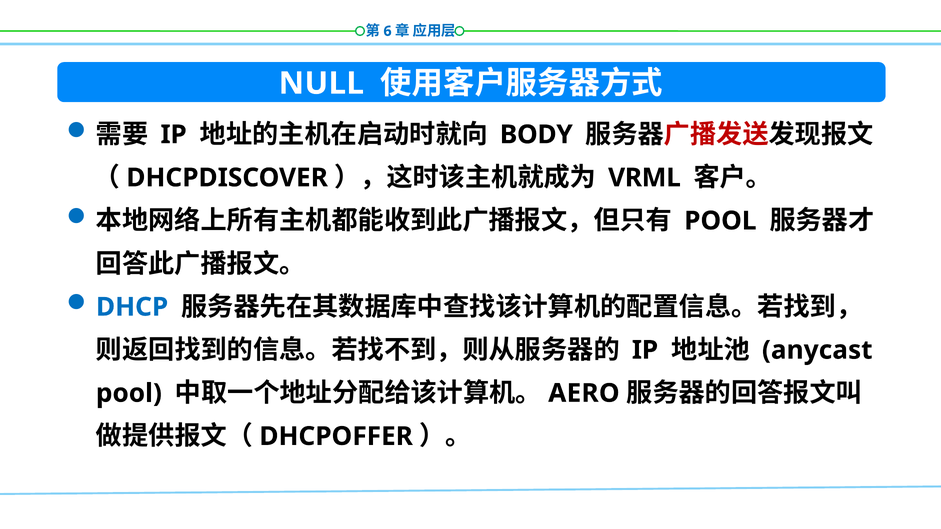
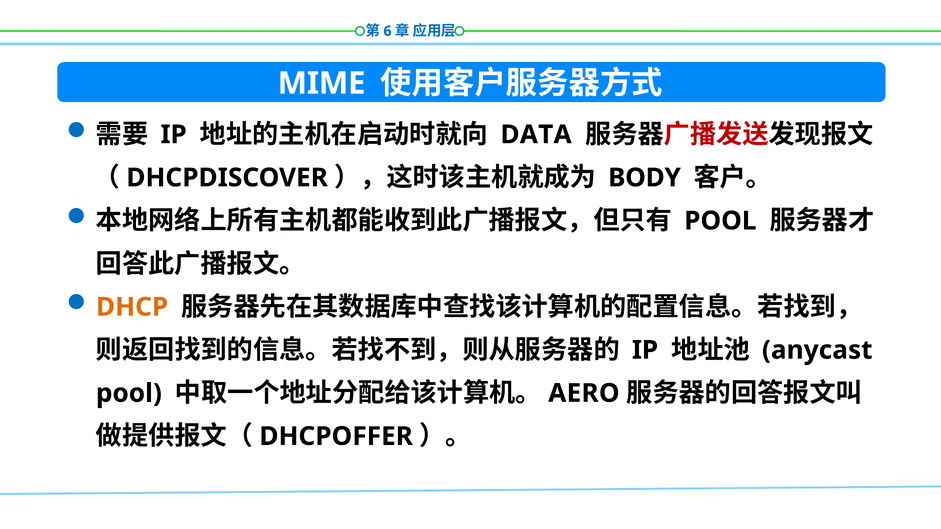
NULL: NULL -> MIME (322, 83)
BODY: BODY -> DATA (536, 135)
VRML: VRML -> BODY (644, 178)
DHCP colour: blue -> orange (132, 307)
